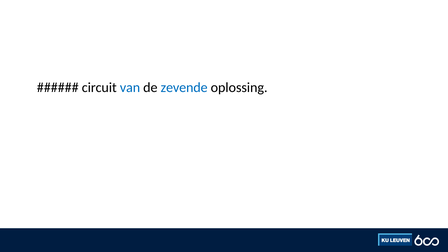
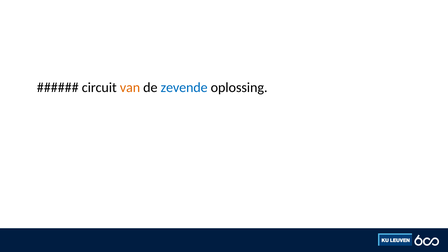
van colour: blue -> orange (130, 88)
